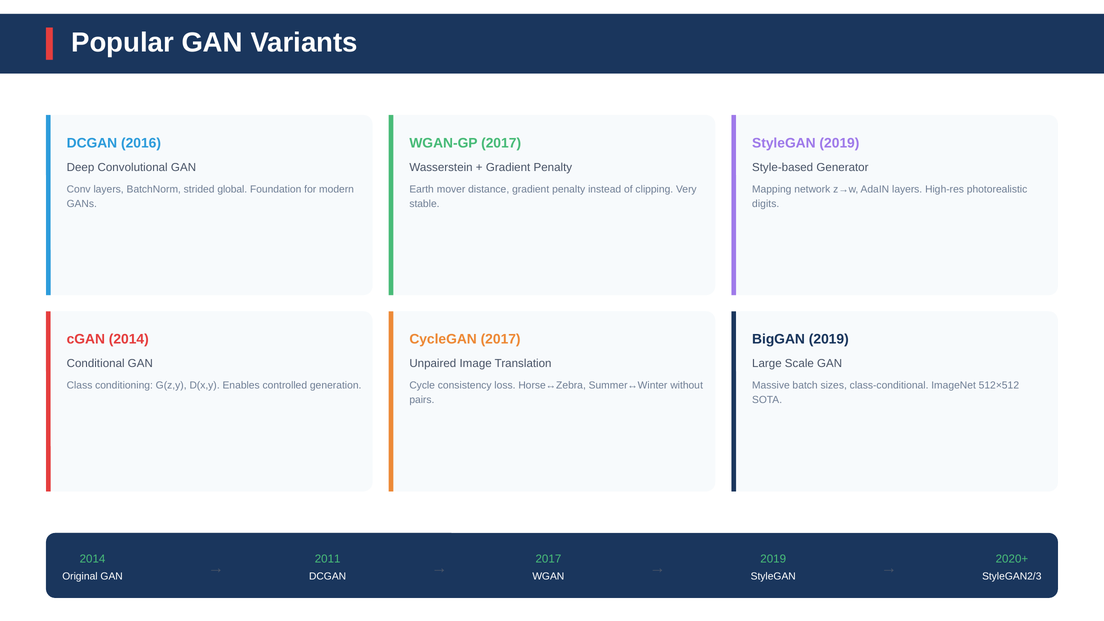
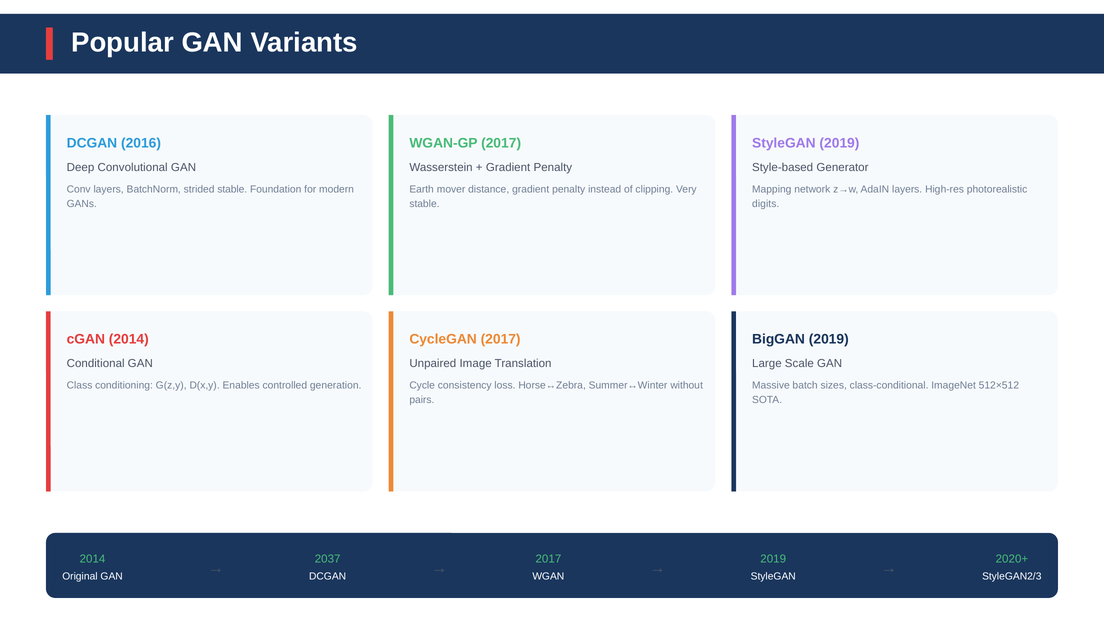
strided global: global -> stable (232, 189)
2011: 2011 -> 2037 (328, 559)
